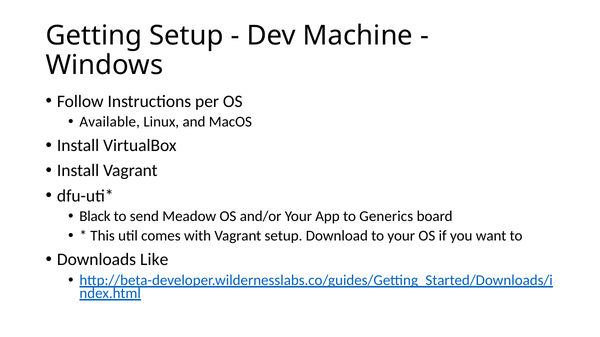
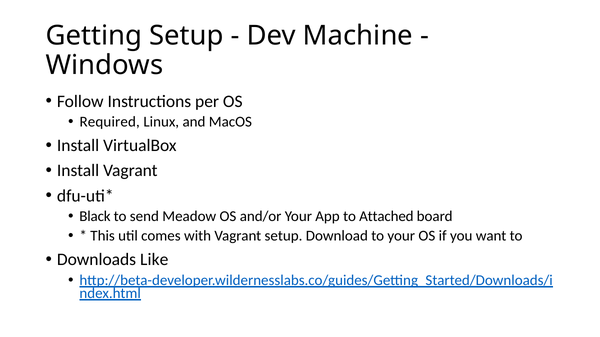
Available: Available -> Required (110, 122)
Generics: Generics -> Attached (386, 217)
